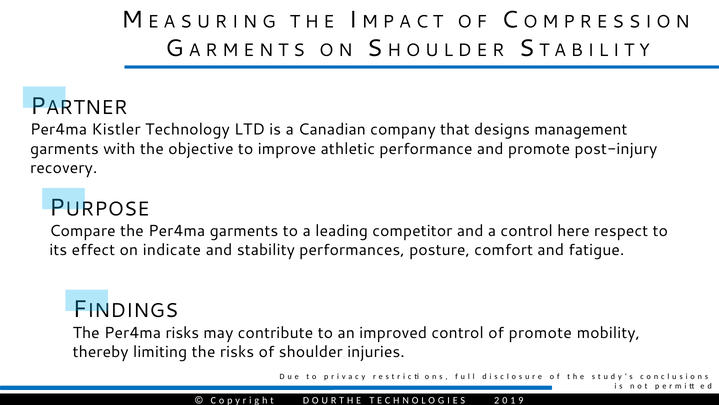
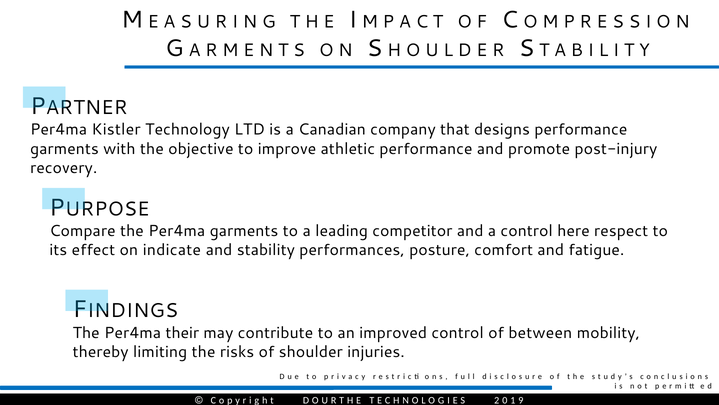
designs management: management -> performance (581, 130)
Per4ma risks: risks -> their (182, 332)
of promote: promote -> between (540, 332)
